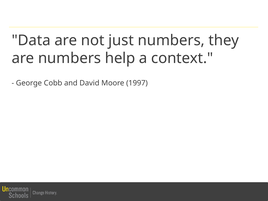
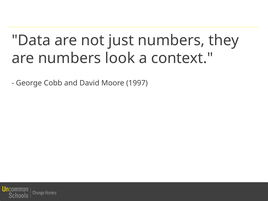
help: help -> look (120, 58)
